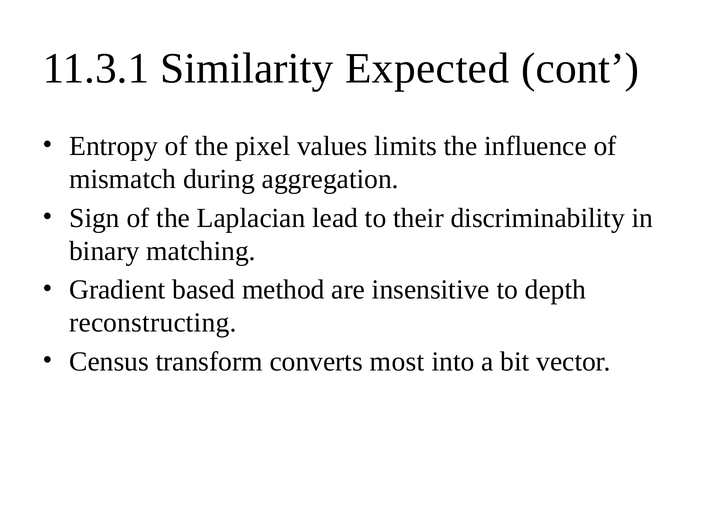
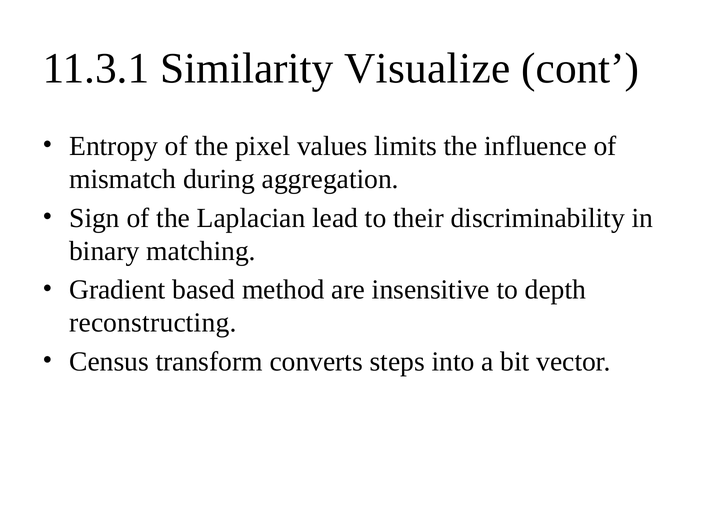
Expected: Expected -> Visualize (427, 69)
most: most -> steps (397, 362)
